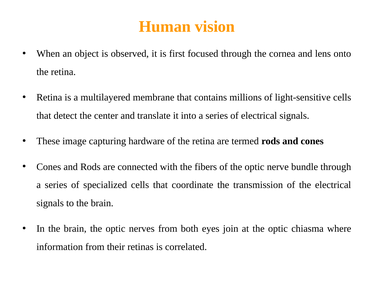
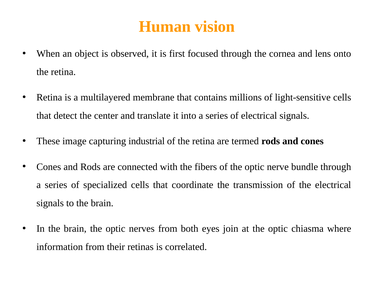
hardware: hardware -> industrial (147, 141)
